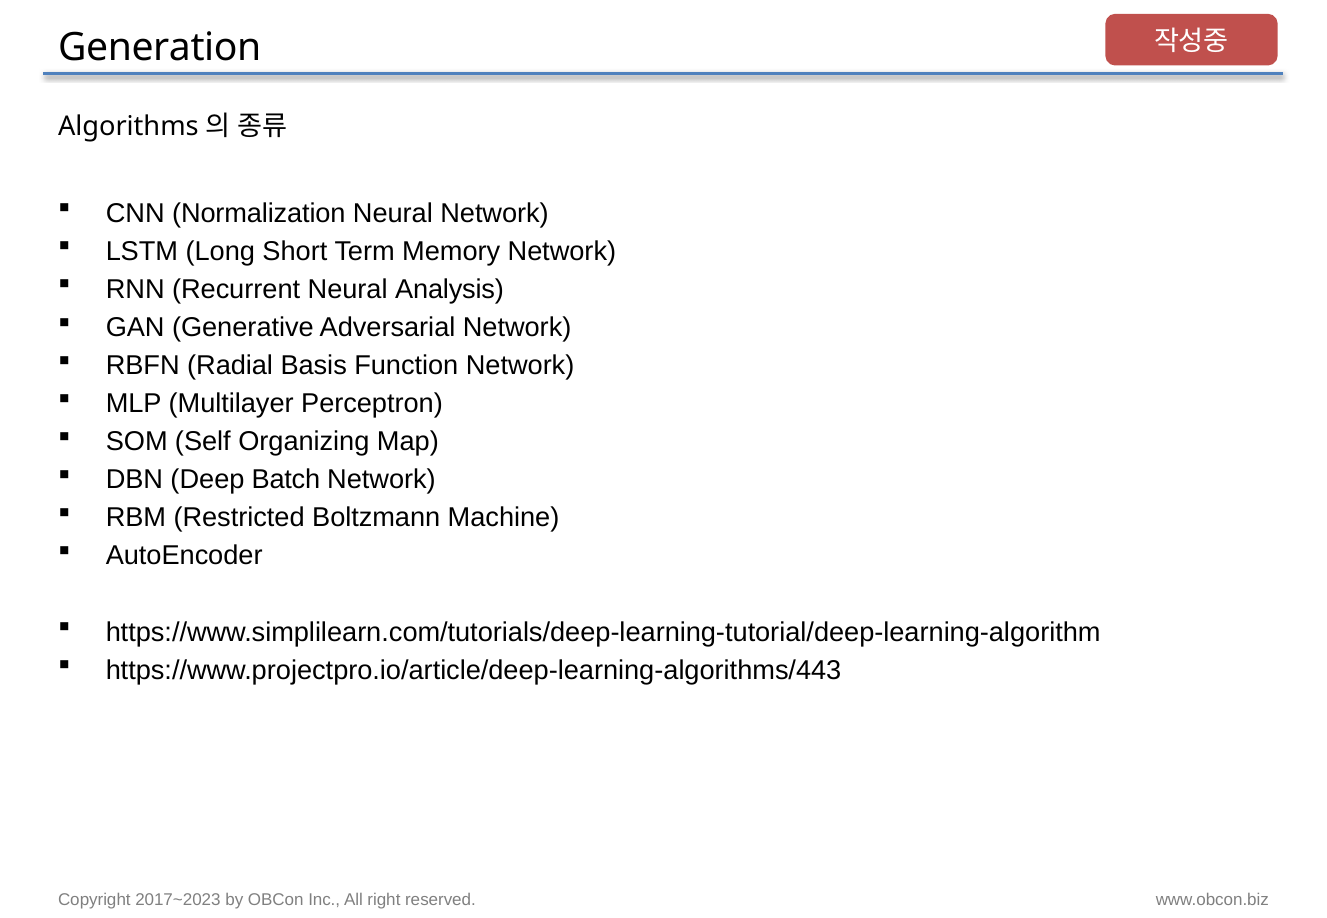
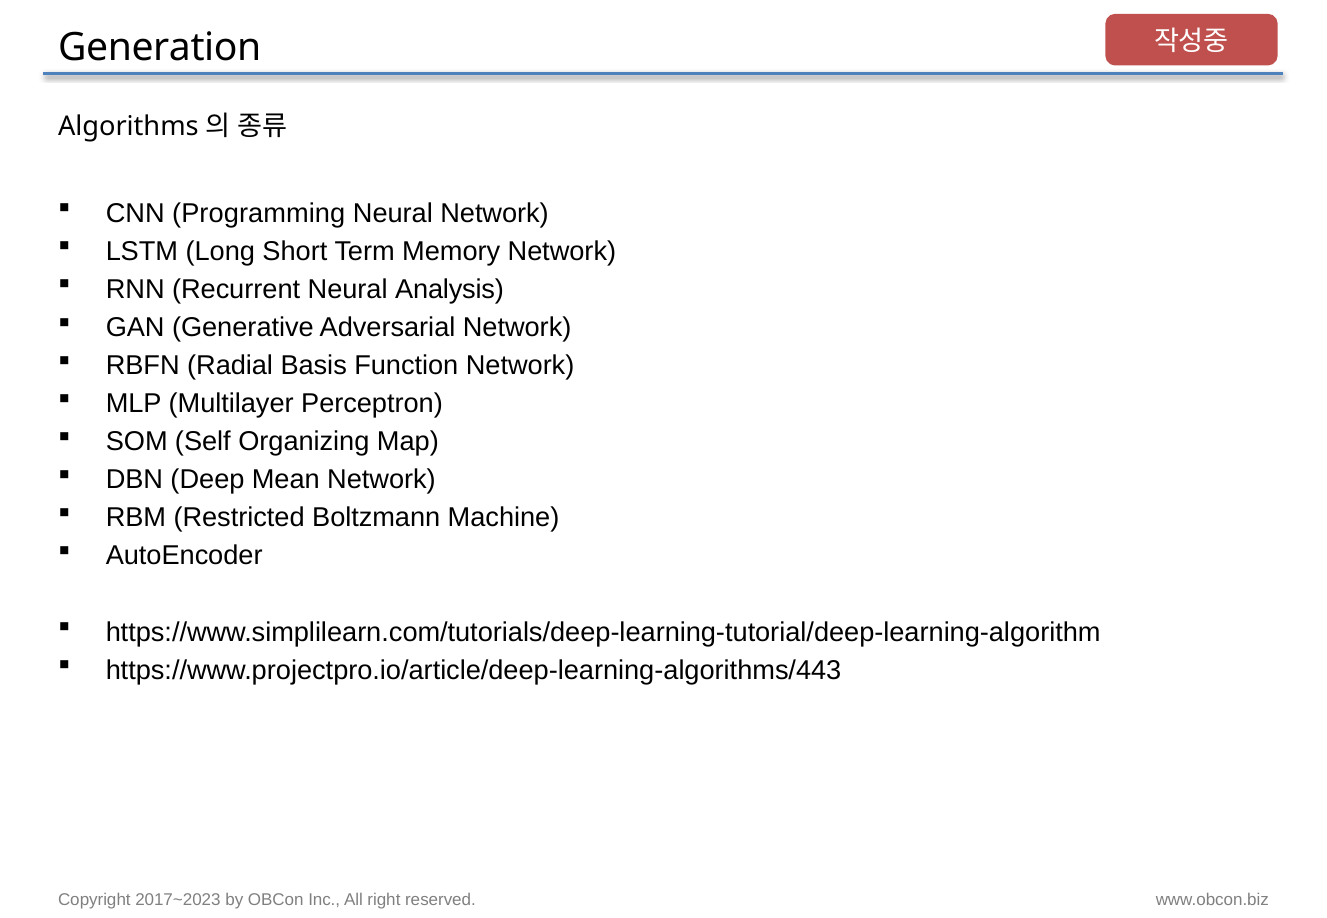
Normalization: Normalization -> Programming (259, 213)
Batch: Batch -> Mean (286, 480)
